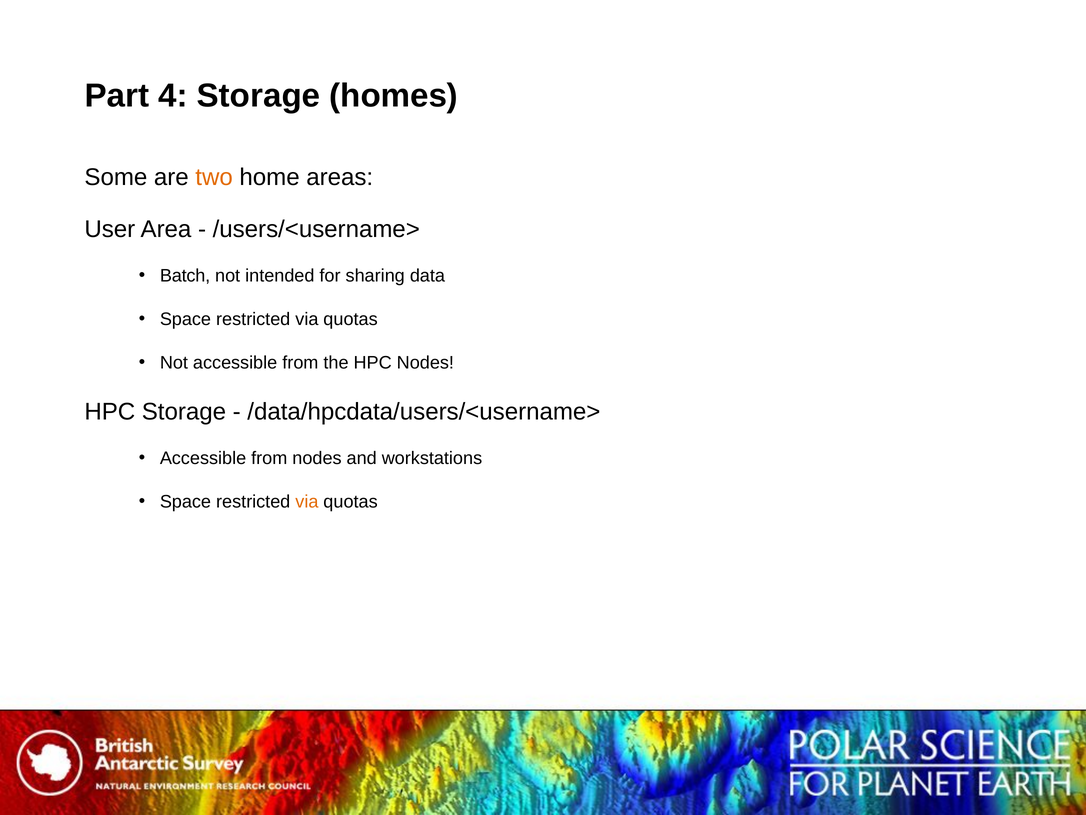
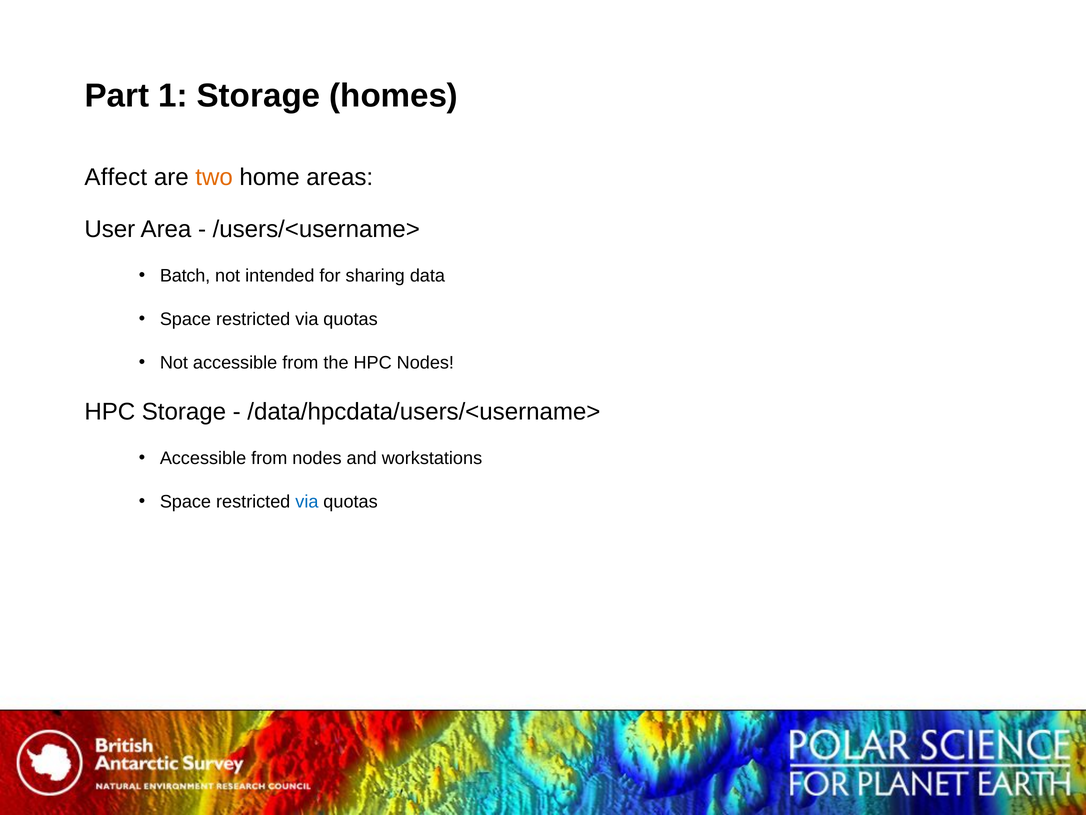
4: 4 -> 1 (173, 96)
Some: Some -> Affect (116, 177)
via colour: orange -> blue (307, 501)
